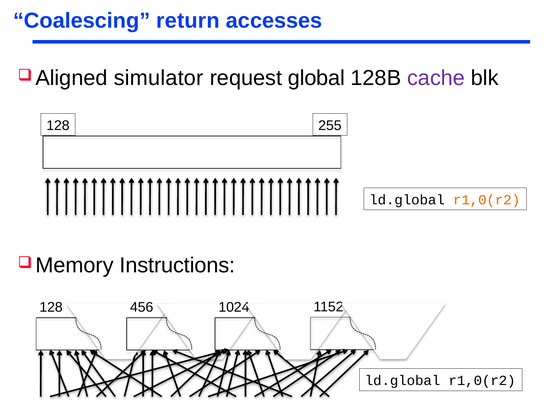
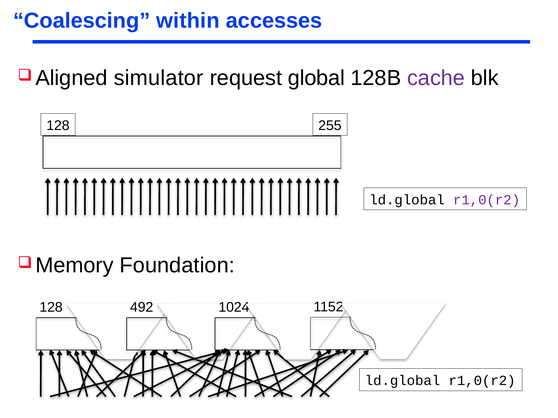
return: return -> within (188, 21)
r1,0(r2 colour: orange -> purple (487, 200)
Instructions: Instructions -> Foundation (177, 266)
456: 456 -> 492 (142, 307)
